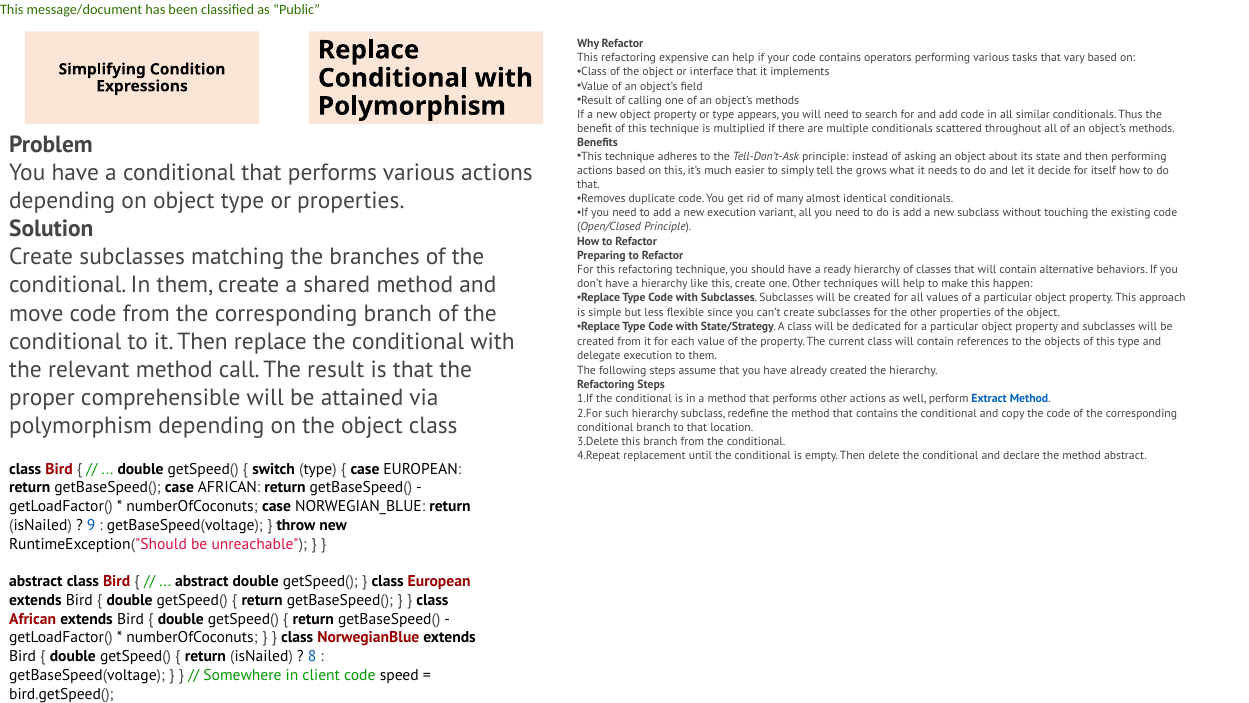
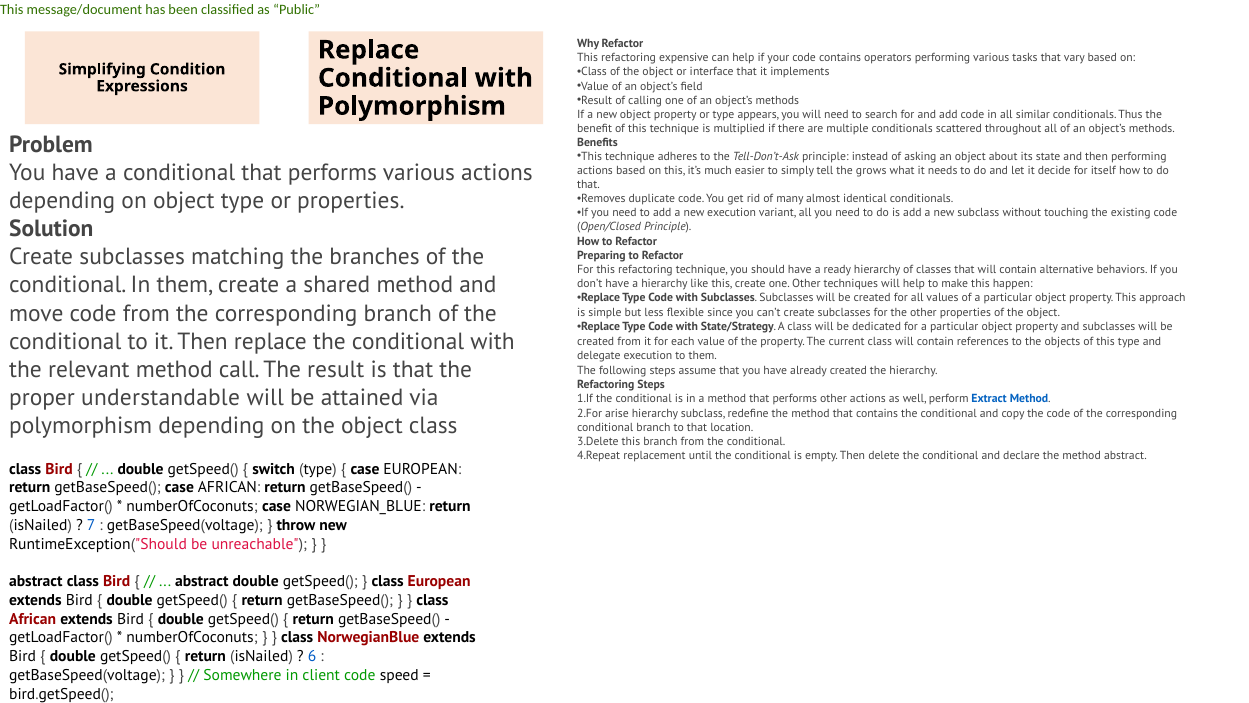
comprehensible: comprehensible -> understandable (161, 397)
such: such -> arise (617, 413)
9: 9 -> 7 (91, 525)
8: 8 -> 6 (312, 656)
